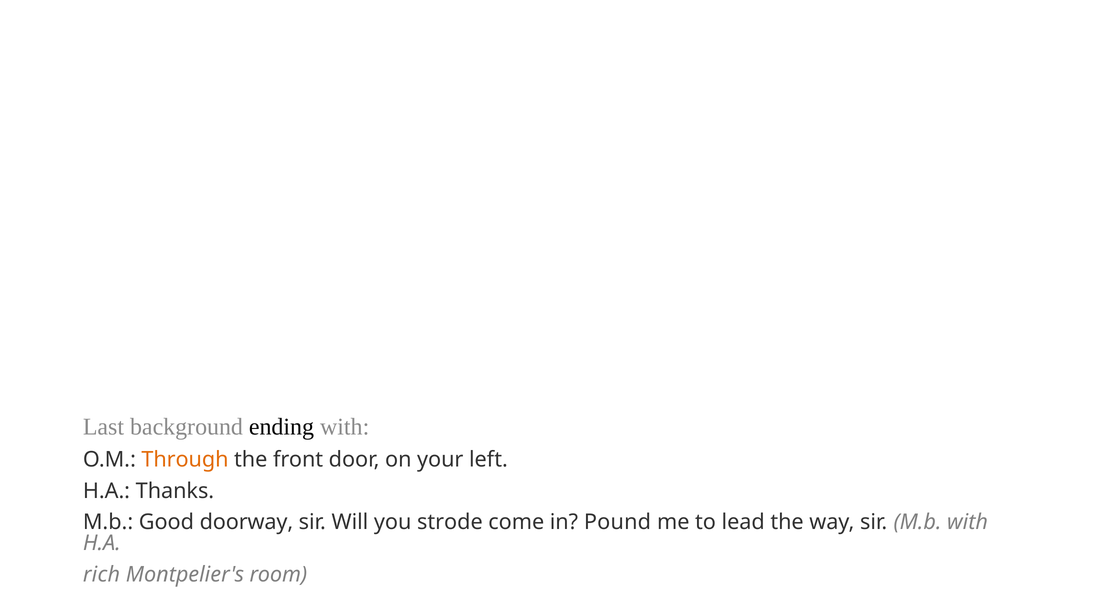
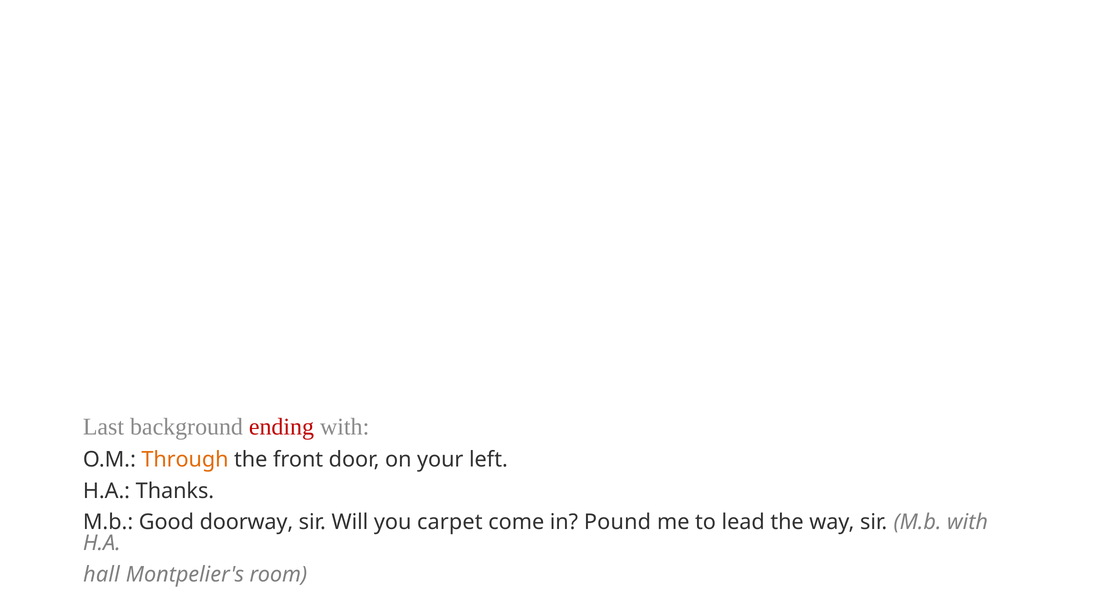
ending colour: black -> red (281, 427)
strode: strode -> carpet (450, 522)
rich: rich -> hall (101, 574)
